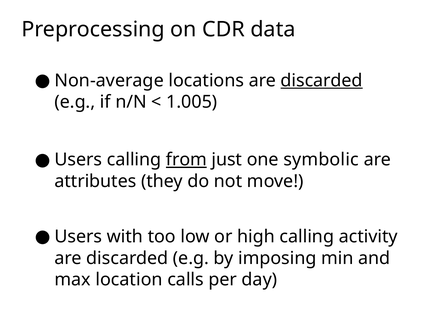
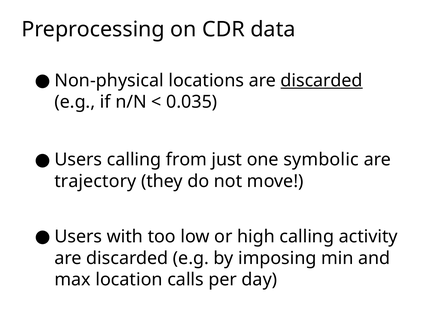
Non-average: Non-average -> Non-physical (109, 81)
1.005: 1.005 -> 0.035 (192, 102)
from underline: present -> none (186, 160)
attributes: attributes -> trajectory (95, 181)
